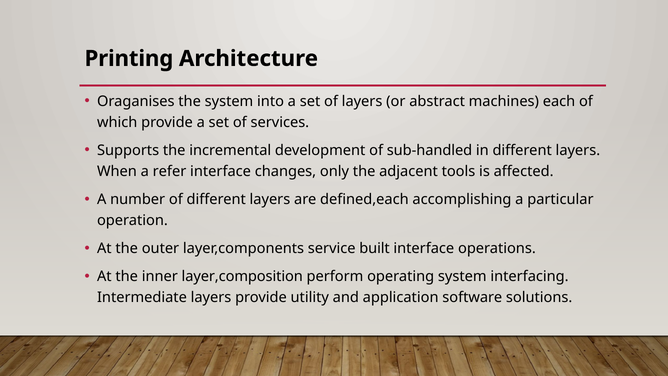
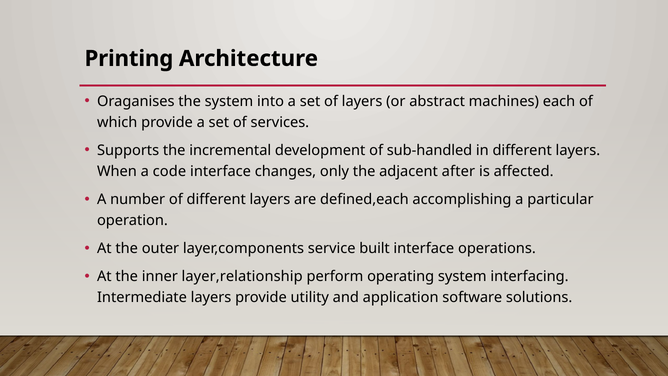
refer: refer -> code (169, 171)
tools: tools -> after (458, 171)
layer,composition: layer,composition -> layer,relationship (242, 276)
